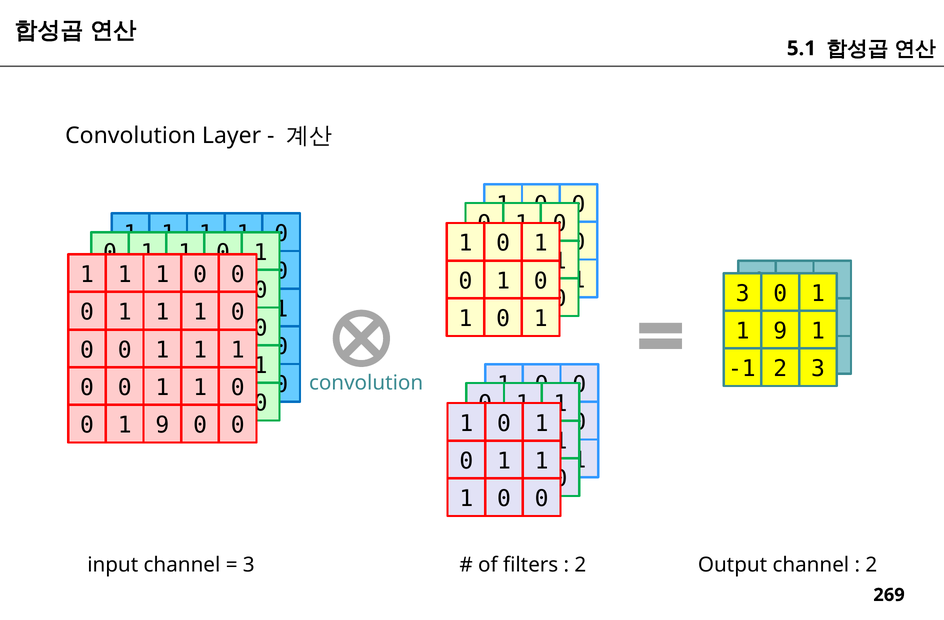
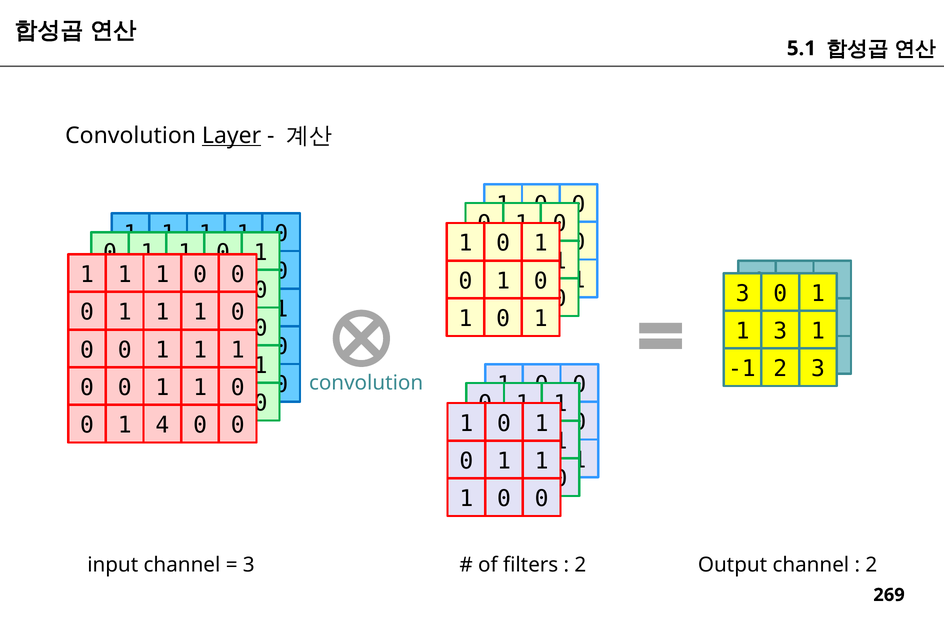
Layer underline: none -> present (232, 136)
9: 9 -> 3 (780, 331)
9: 9 -> 4 (162, 425)
